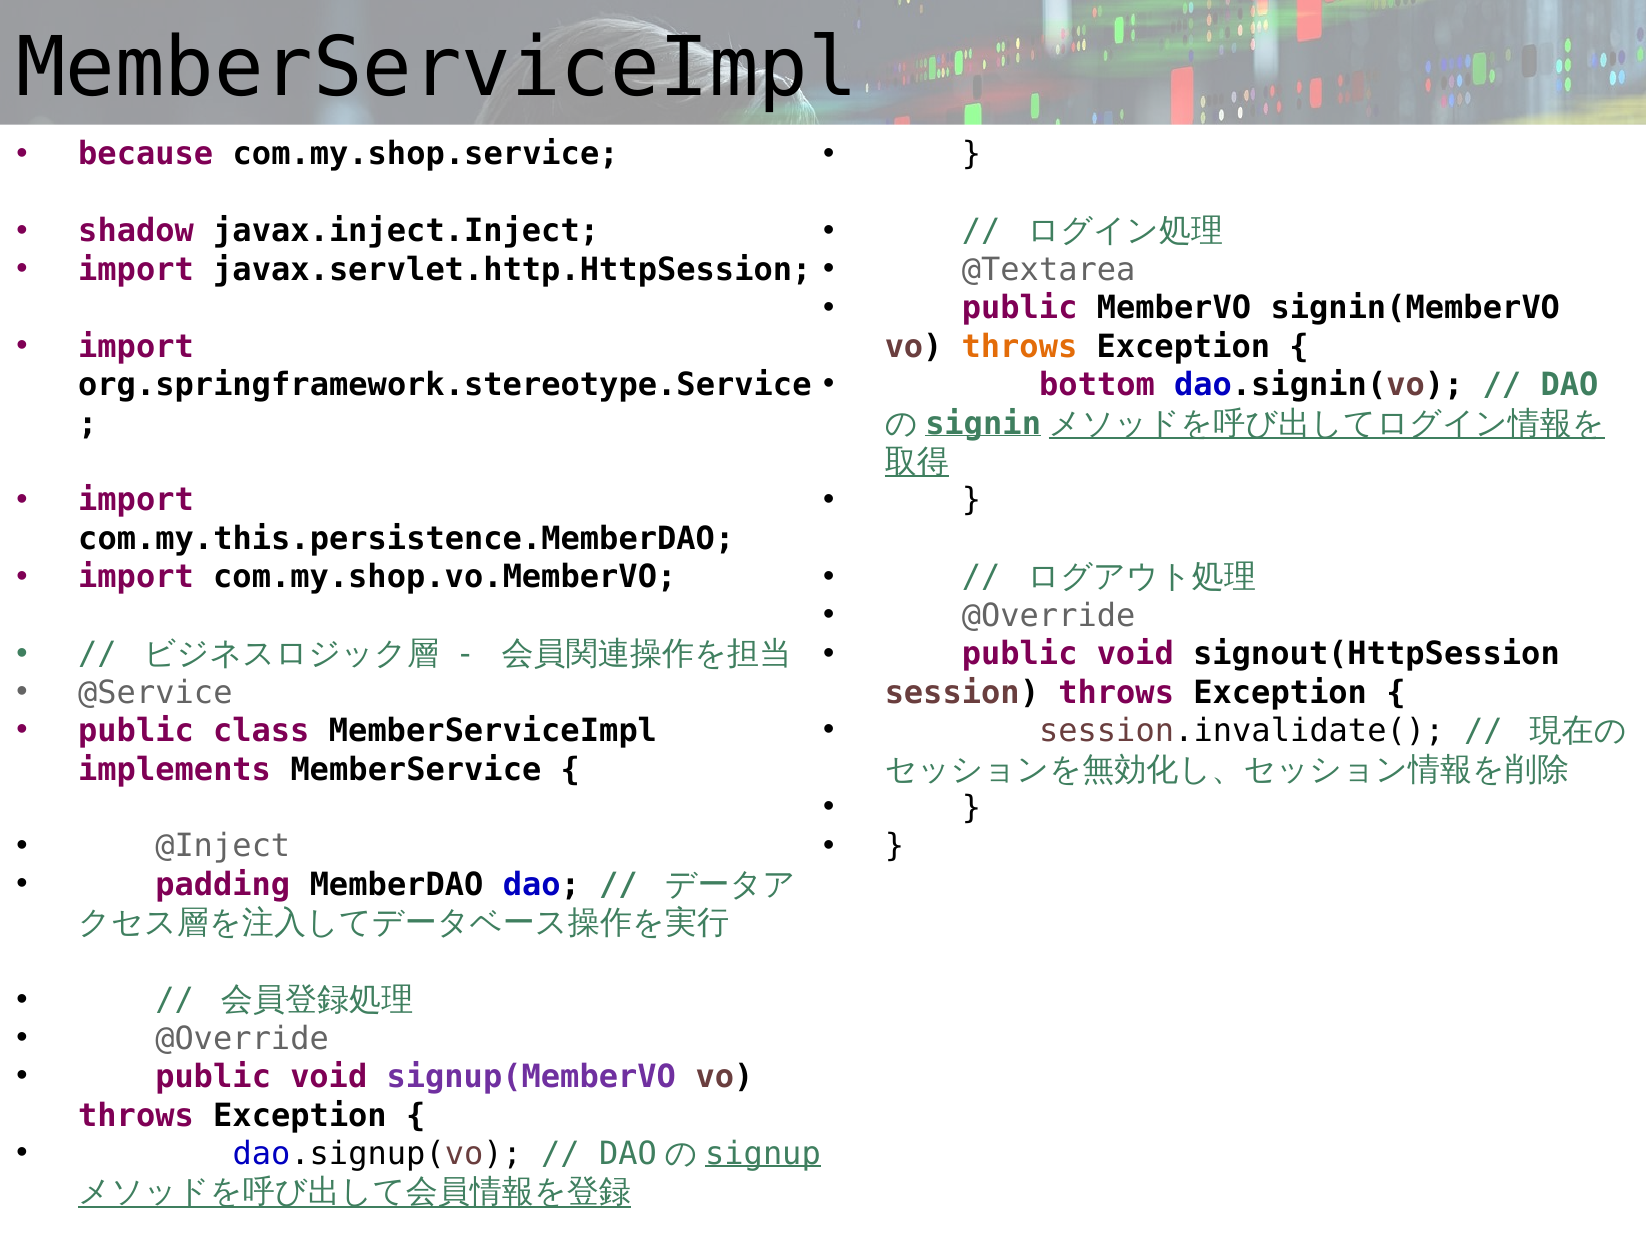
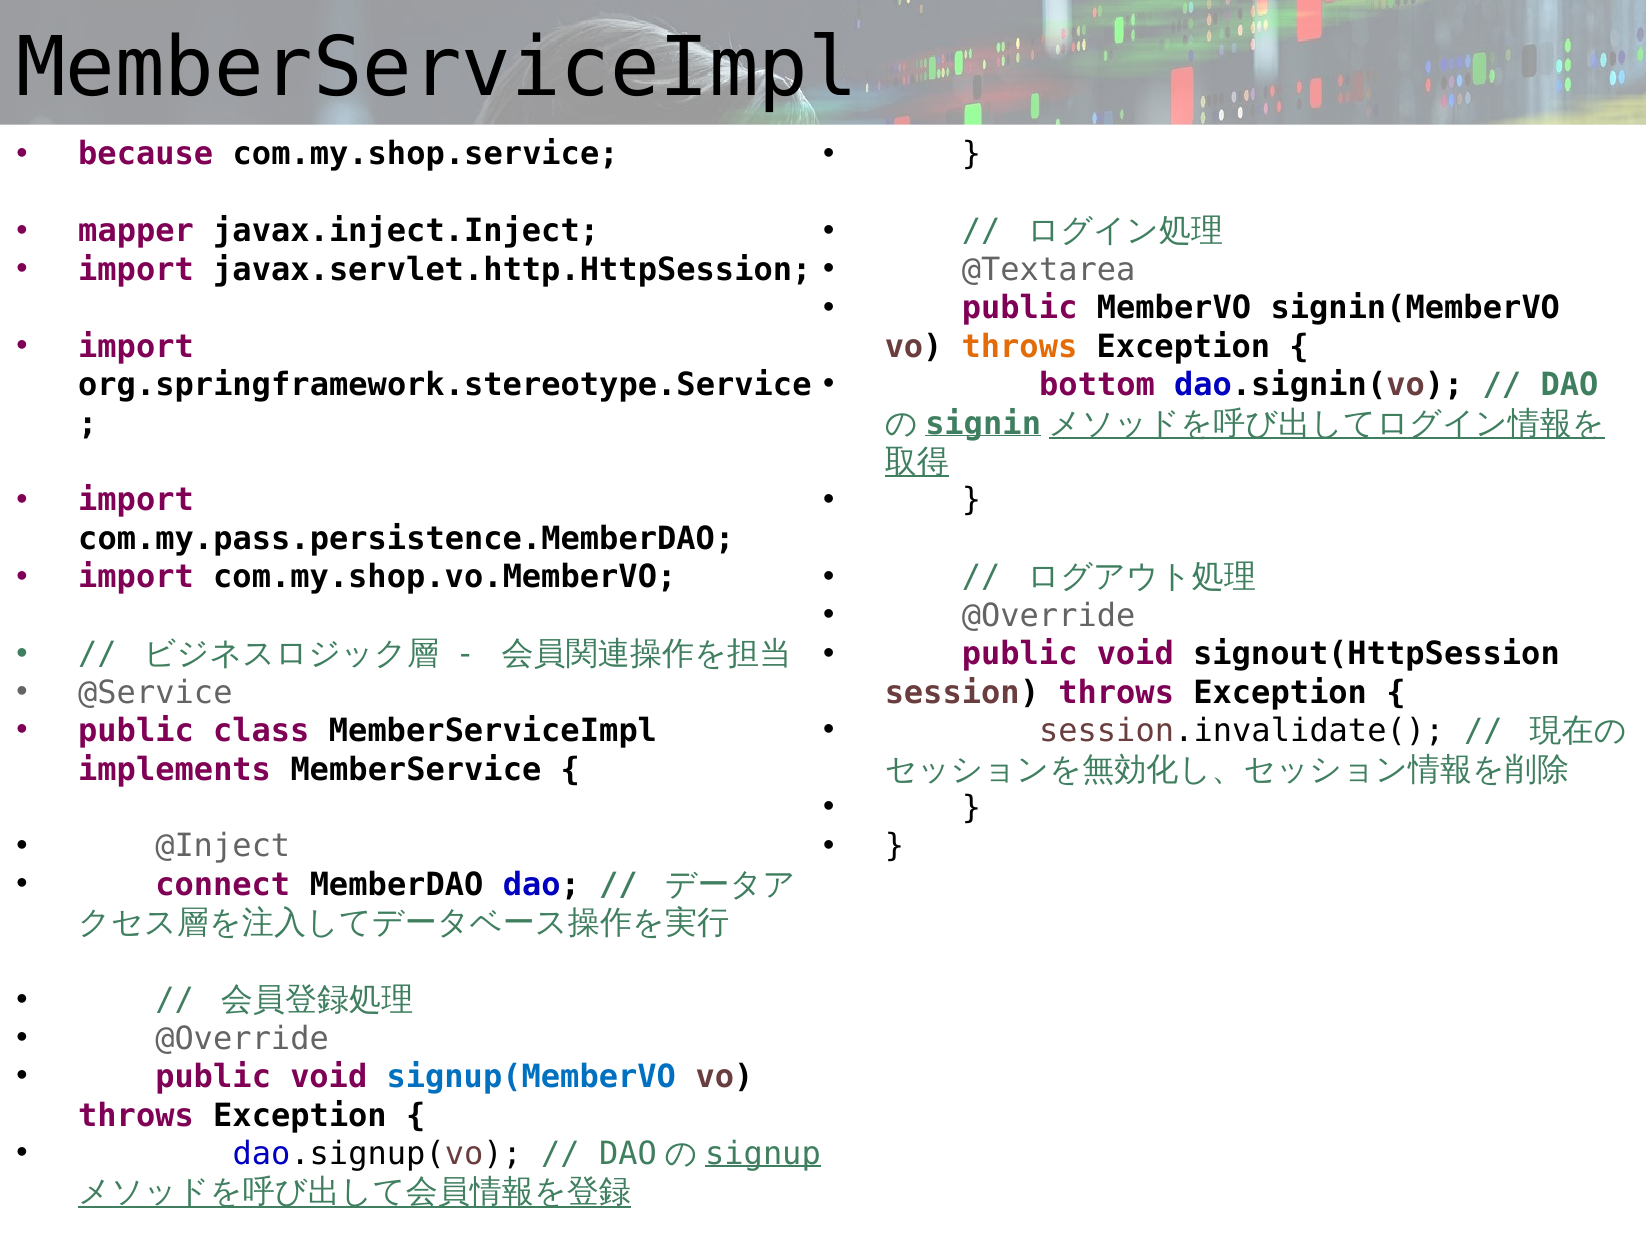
shadow: shadow -> mapper (136, 231)
com.my.this.persistence.MemberDAO: com.my.this.persistence.MemberDAO -> com.my.pass.persistence.MemberDAO (406, 539)
padding: padding -> connect (223, 884)
signup(MemberVO colour: purple -> blue (531, 1077)
